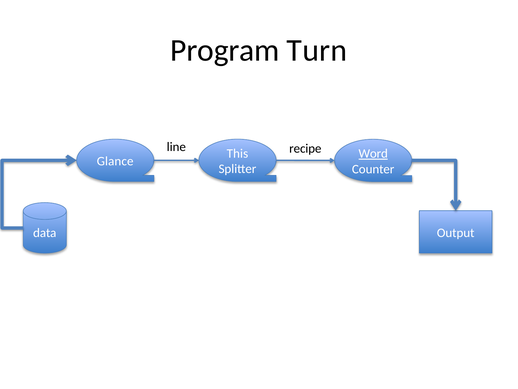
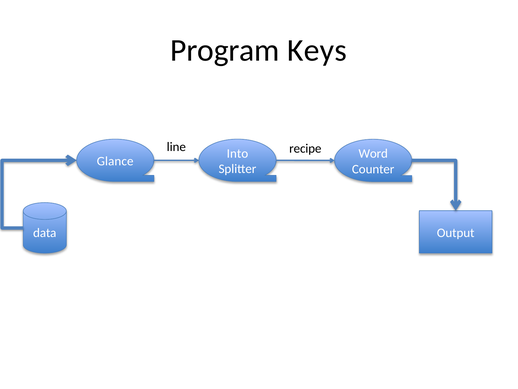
Turn: Turn -> Keys (317, 50)
This: This -> Into (237, 153)
Word underline: present -> none (373, 153)
